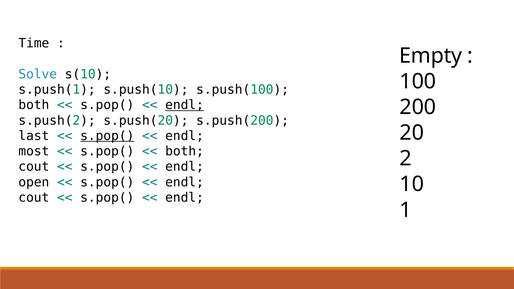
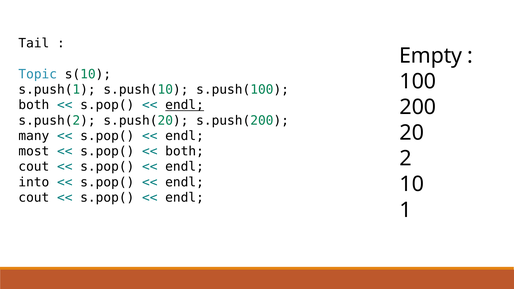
Time: Time -> Tail (34, 43)
Solve: Solve -> Topic (38, 74)
last: last -> many (34, 136)
s.pop( underline: present -> none (107, 136)
open: open -> into (34, 182)
